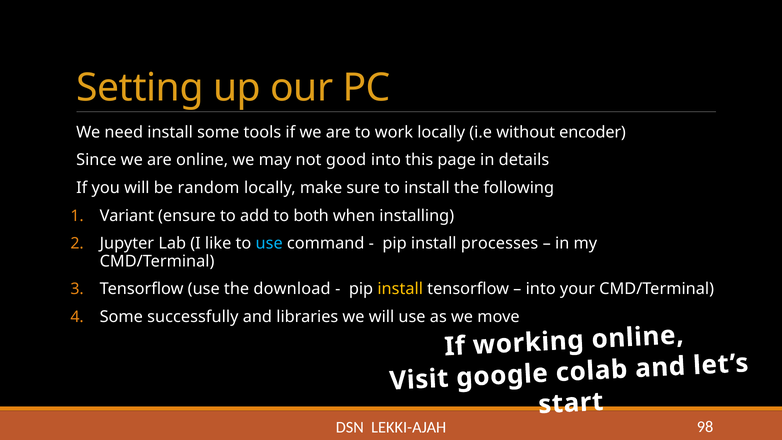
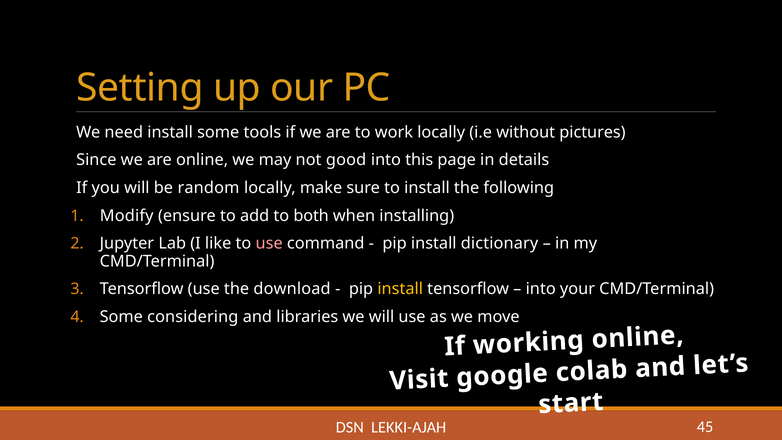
encoder: encoder -> pictures (592, 132)
Variant: Variant -> Modify (127, 216)
use colour: light blue -> pink (269, 244)
processes: processes -> dictionary (500, 244)
successfully: successfully -> considering (193, 317)
98: 98 -> 45 (705, 427)
